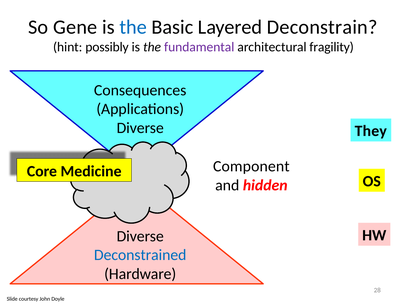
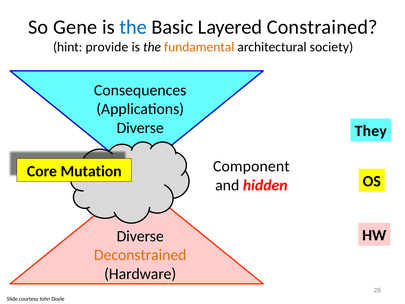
Deconstrain: Deconstrain -> Constrained (322, 27)
possibly: possibly -> provide (107, 47)
fundamental colour: purple -> orange (199, 47)
fragility: fragility -> society (331, 47)
Medicine: Medicine -> Mutation (91, 171)
Deconstrained colour: blue -> orange (140, 255)
